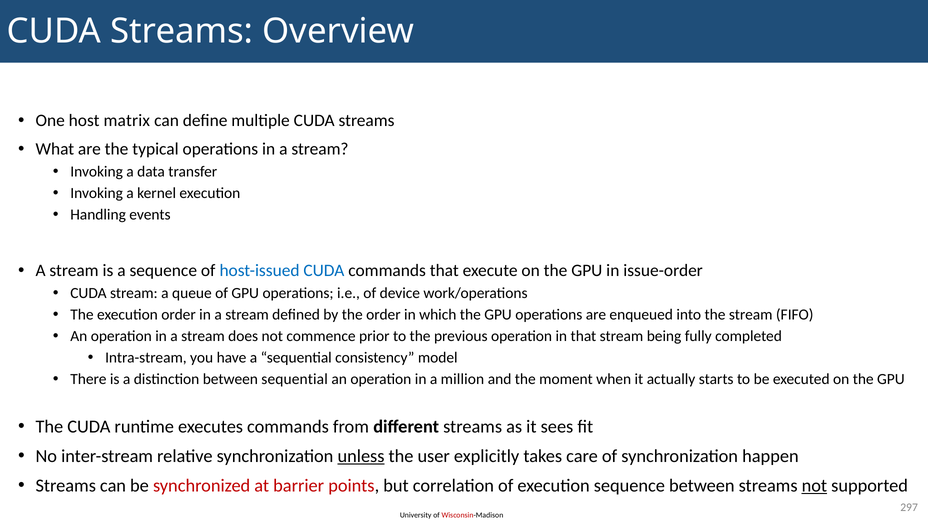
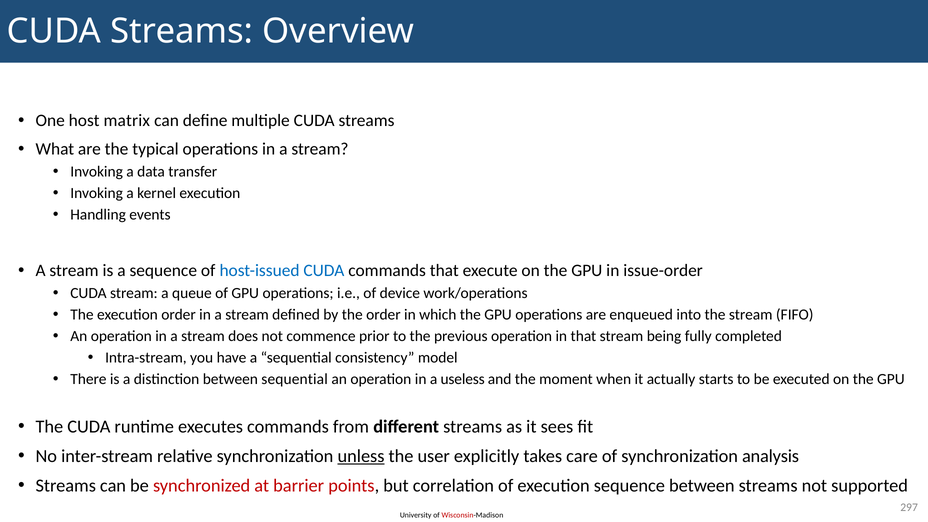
million: million -> useless (463, 379)
happen: happen -> analysis (771, 456)
not underline: present -> none (814, 486)
